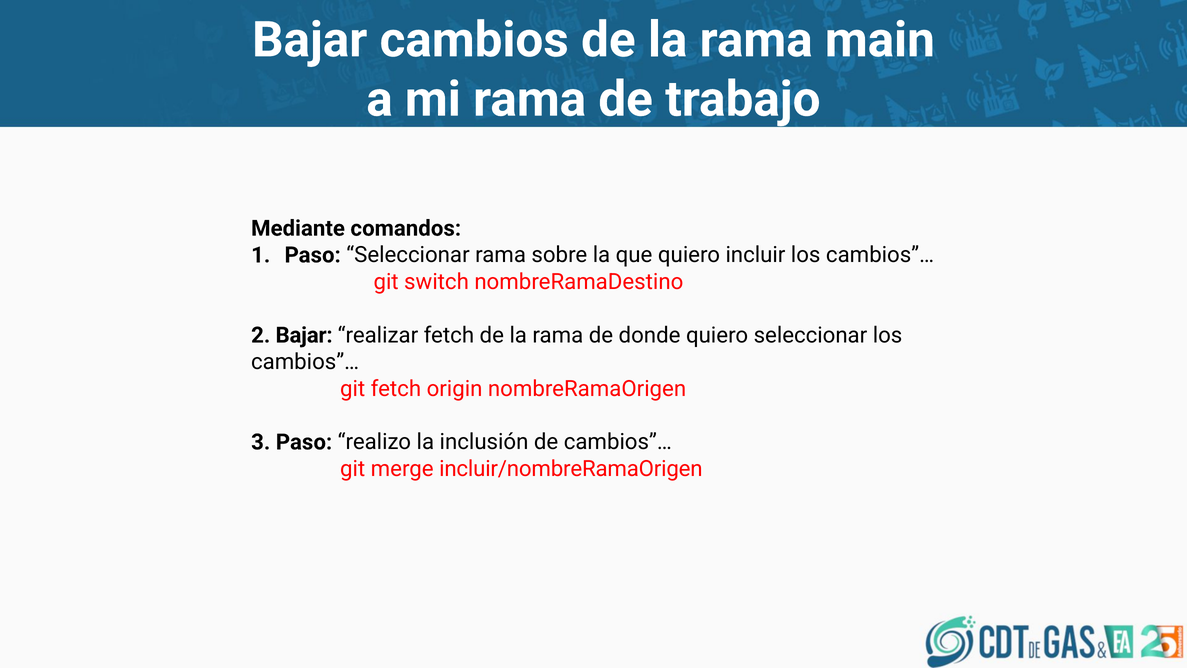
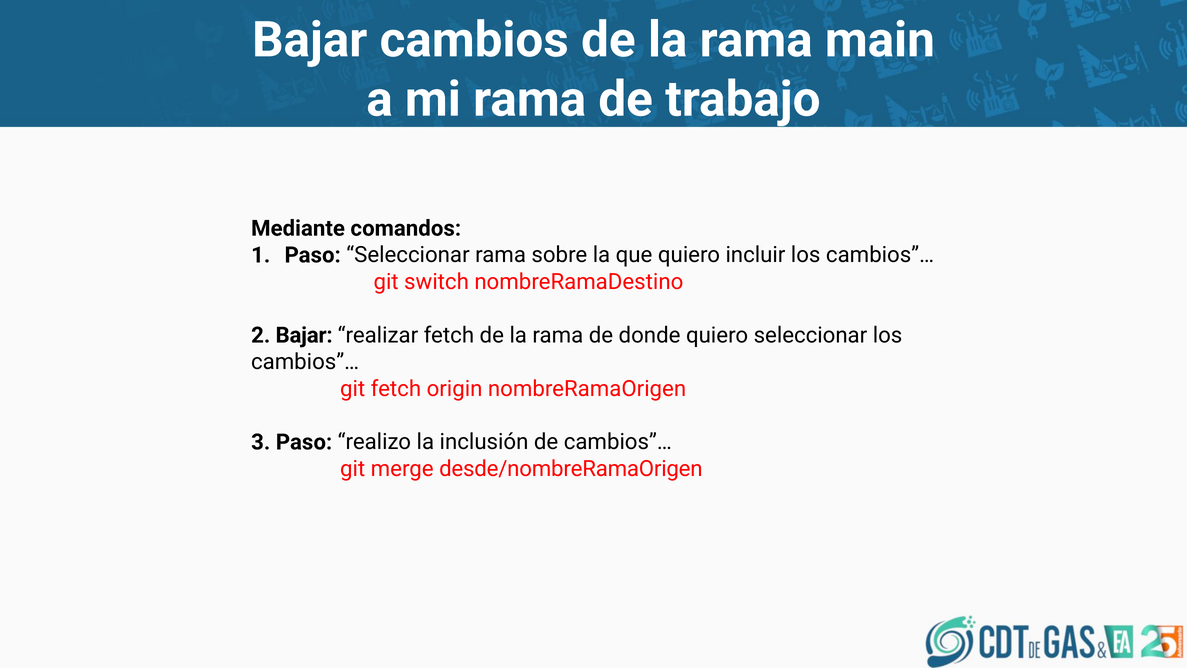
incluir/nombreRamaOrigen: incluir/nombreRamaOrigen -> desde/nombreRamaOrigen (571, 469)
